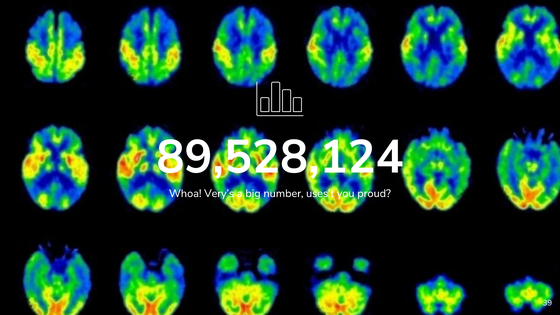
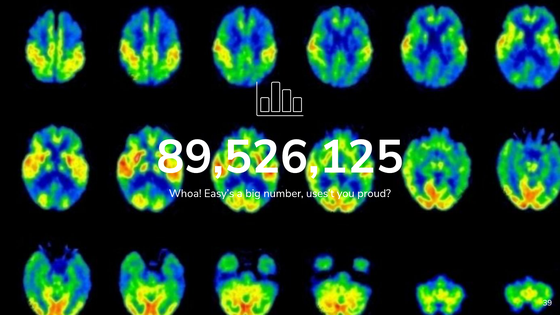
89,528,124: 89,528,124 -> 89,526,125 (280, 157)
Very’s: Very’s -> Easy’s (219, 193)
